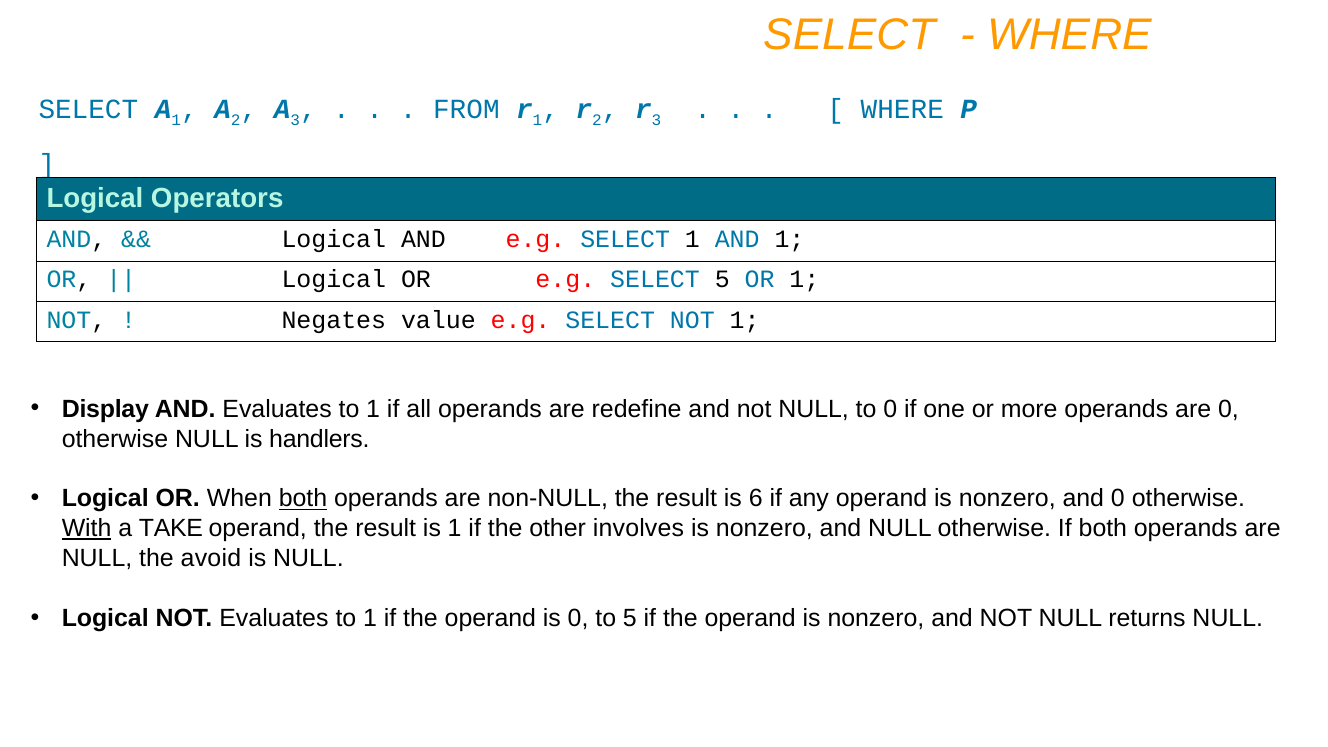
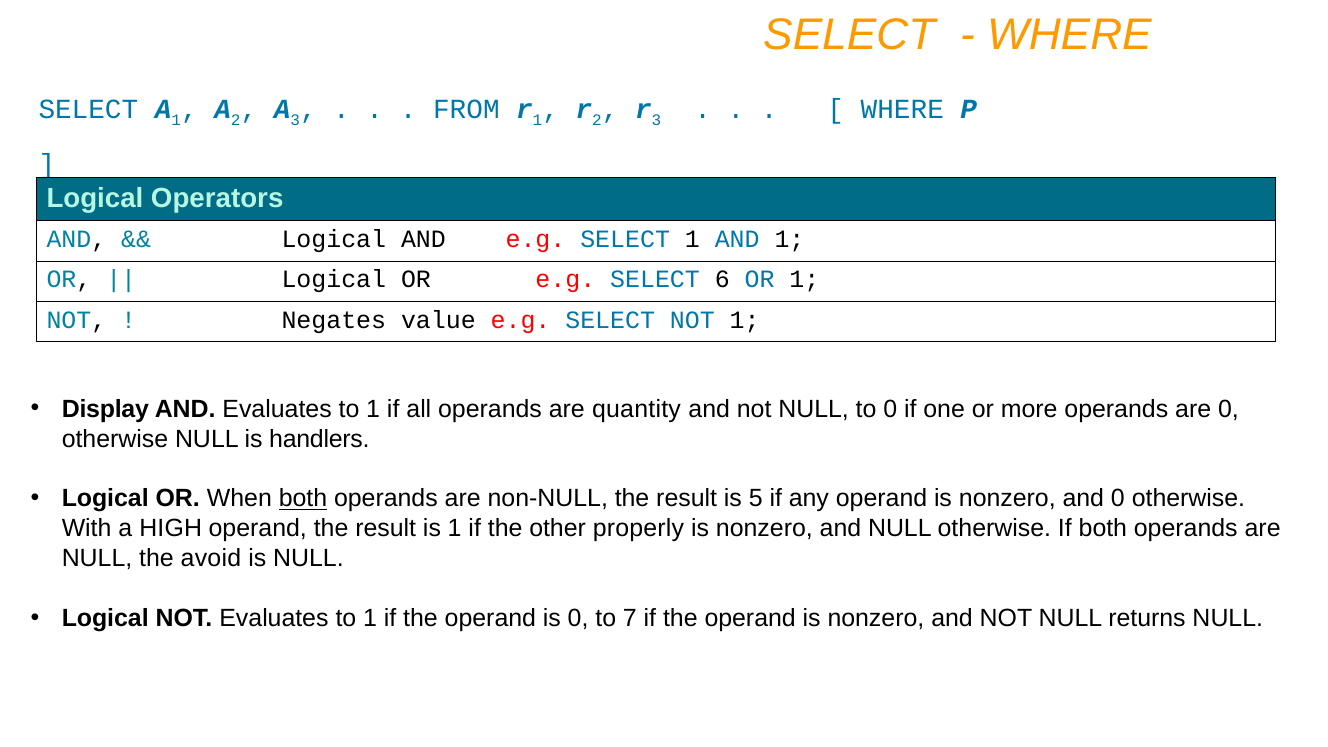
SELECT 5: 5 -> 6 (722, 280)
redefine: redefine -> quantity (636, 409)
6: 6 -> 5 (756, 499)
With underline: present -> none (87, 529)
TAKE: TAKE -> HIGH (171, 529)
involves: involves -> properly (639, 529)
to 5: 5 -> 7 (630, 618)
